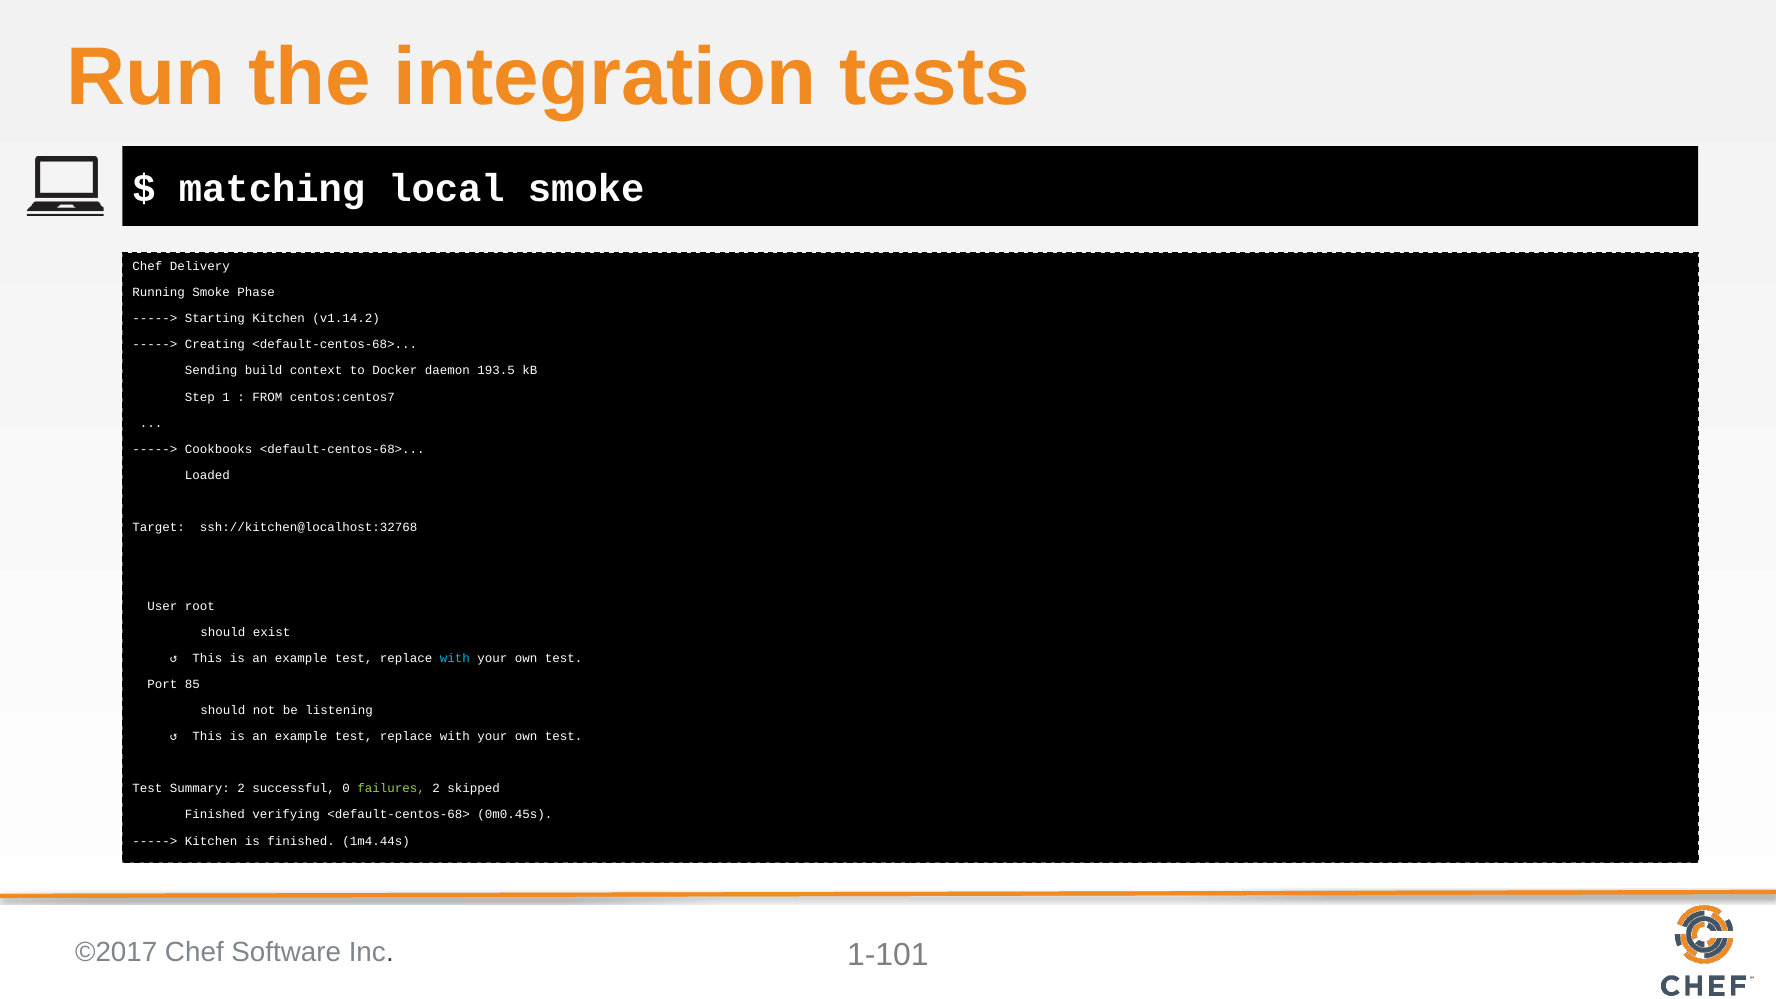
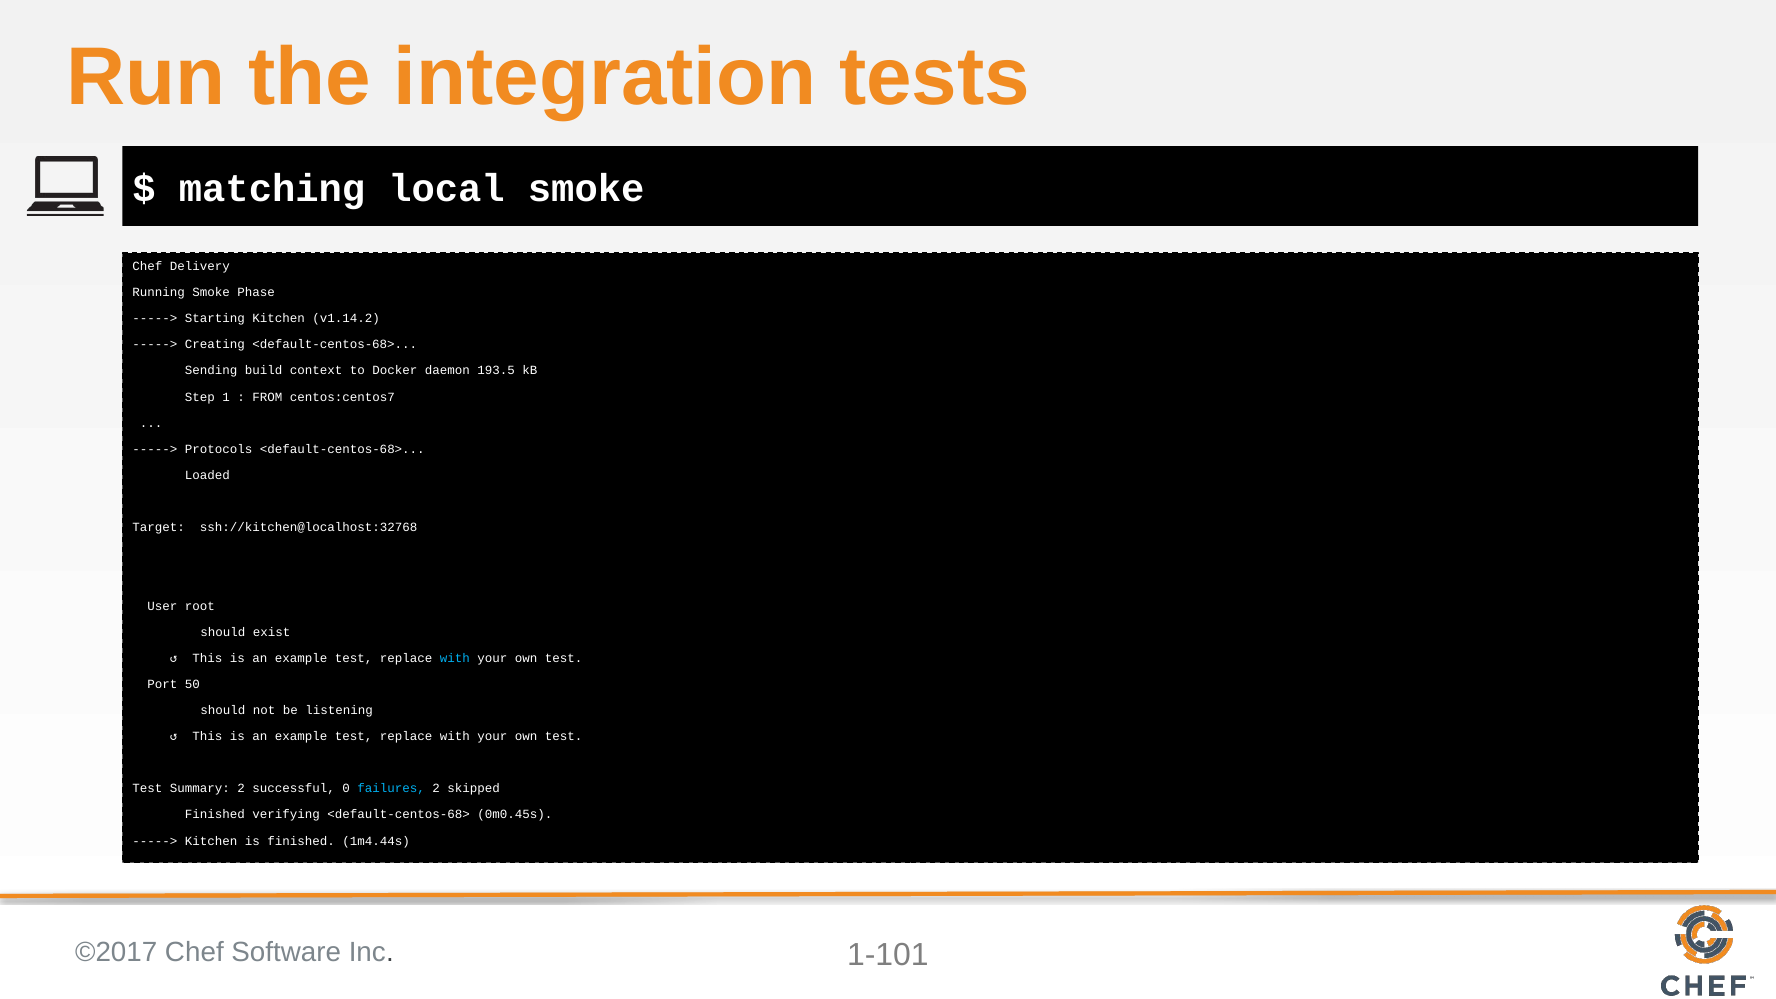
Cookbooks: Cookbooks -> Protocols (219, 449)
85: 85 -> 50 (192, 684)
failures colour: light green -> light blue (391, 789)
